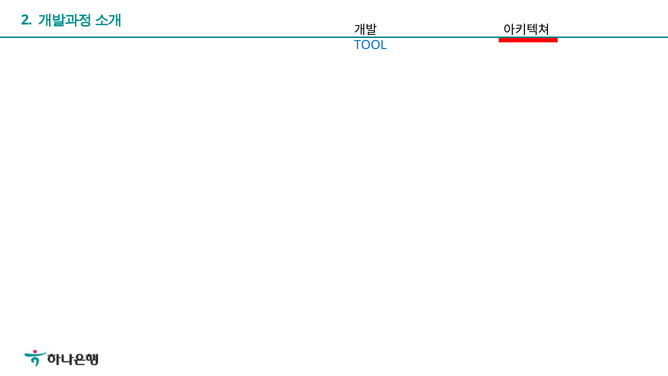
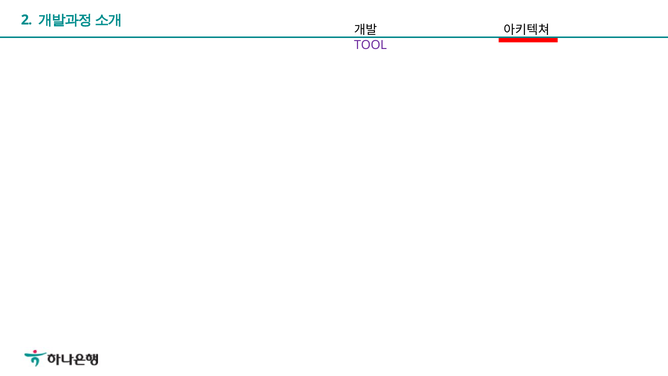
TOOL colour: blue -> purple (371, 45)
